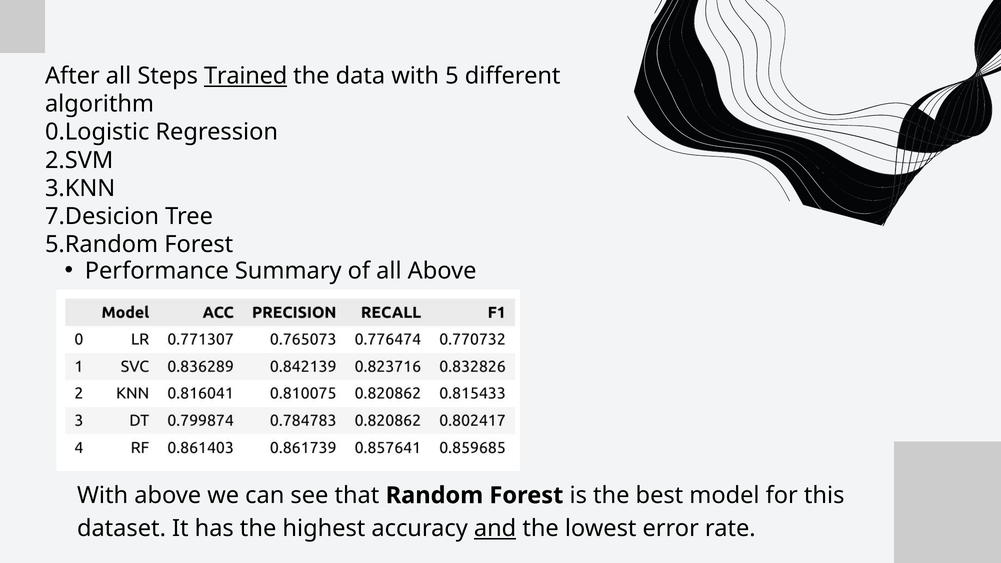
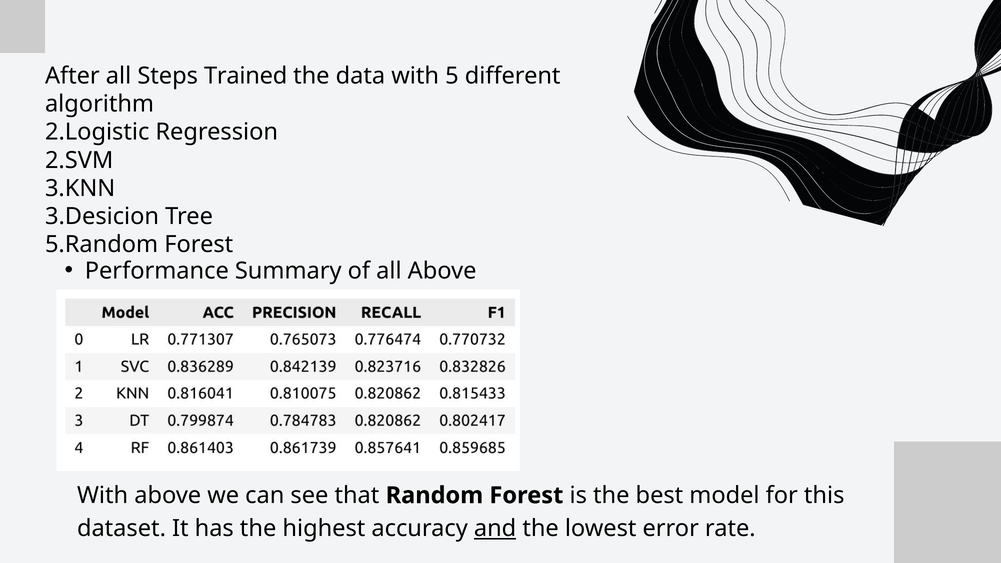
Trained underline: present -> none (246, 76)
0.Logistic: 0.Logistic -> 2.Logistic (97, 132)
7.Desicion: 7.Desicion -> 3.Desicion (102, 217)
